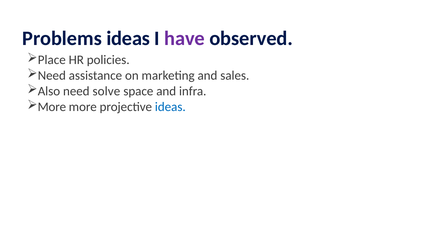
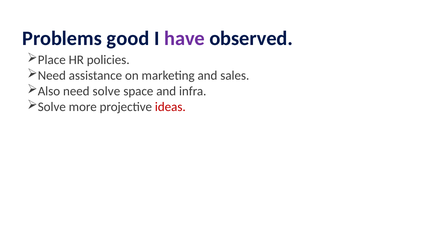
Problems ideas: ideas -> good (128, 38)
More: More -> Solve (52, 107)
ideas colour: blue -> red (170, 107)
